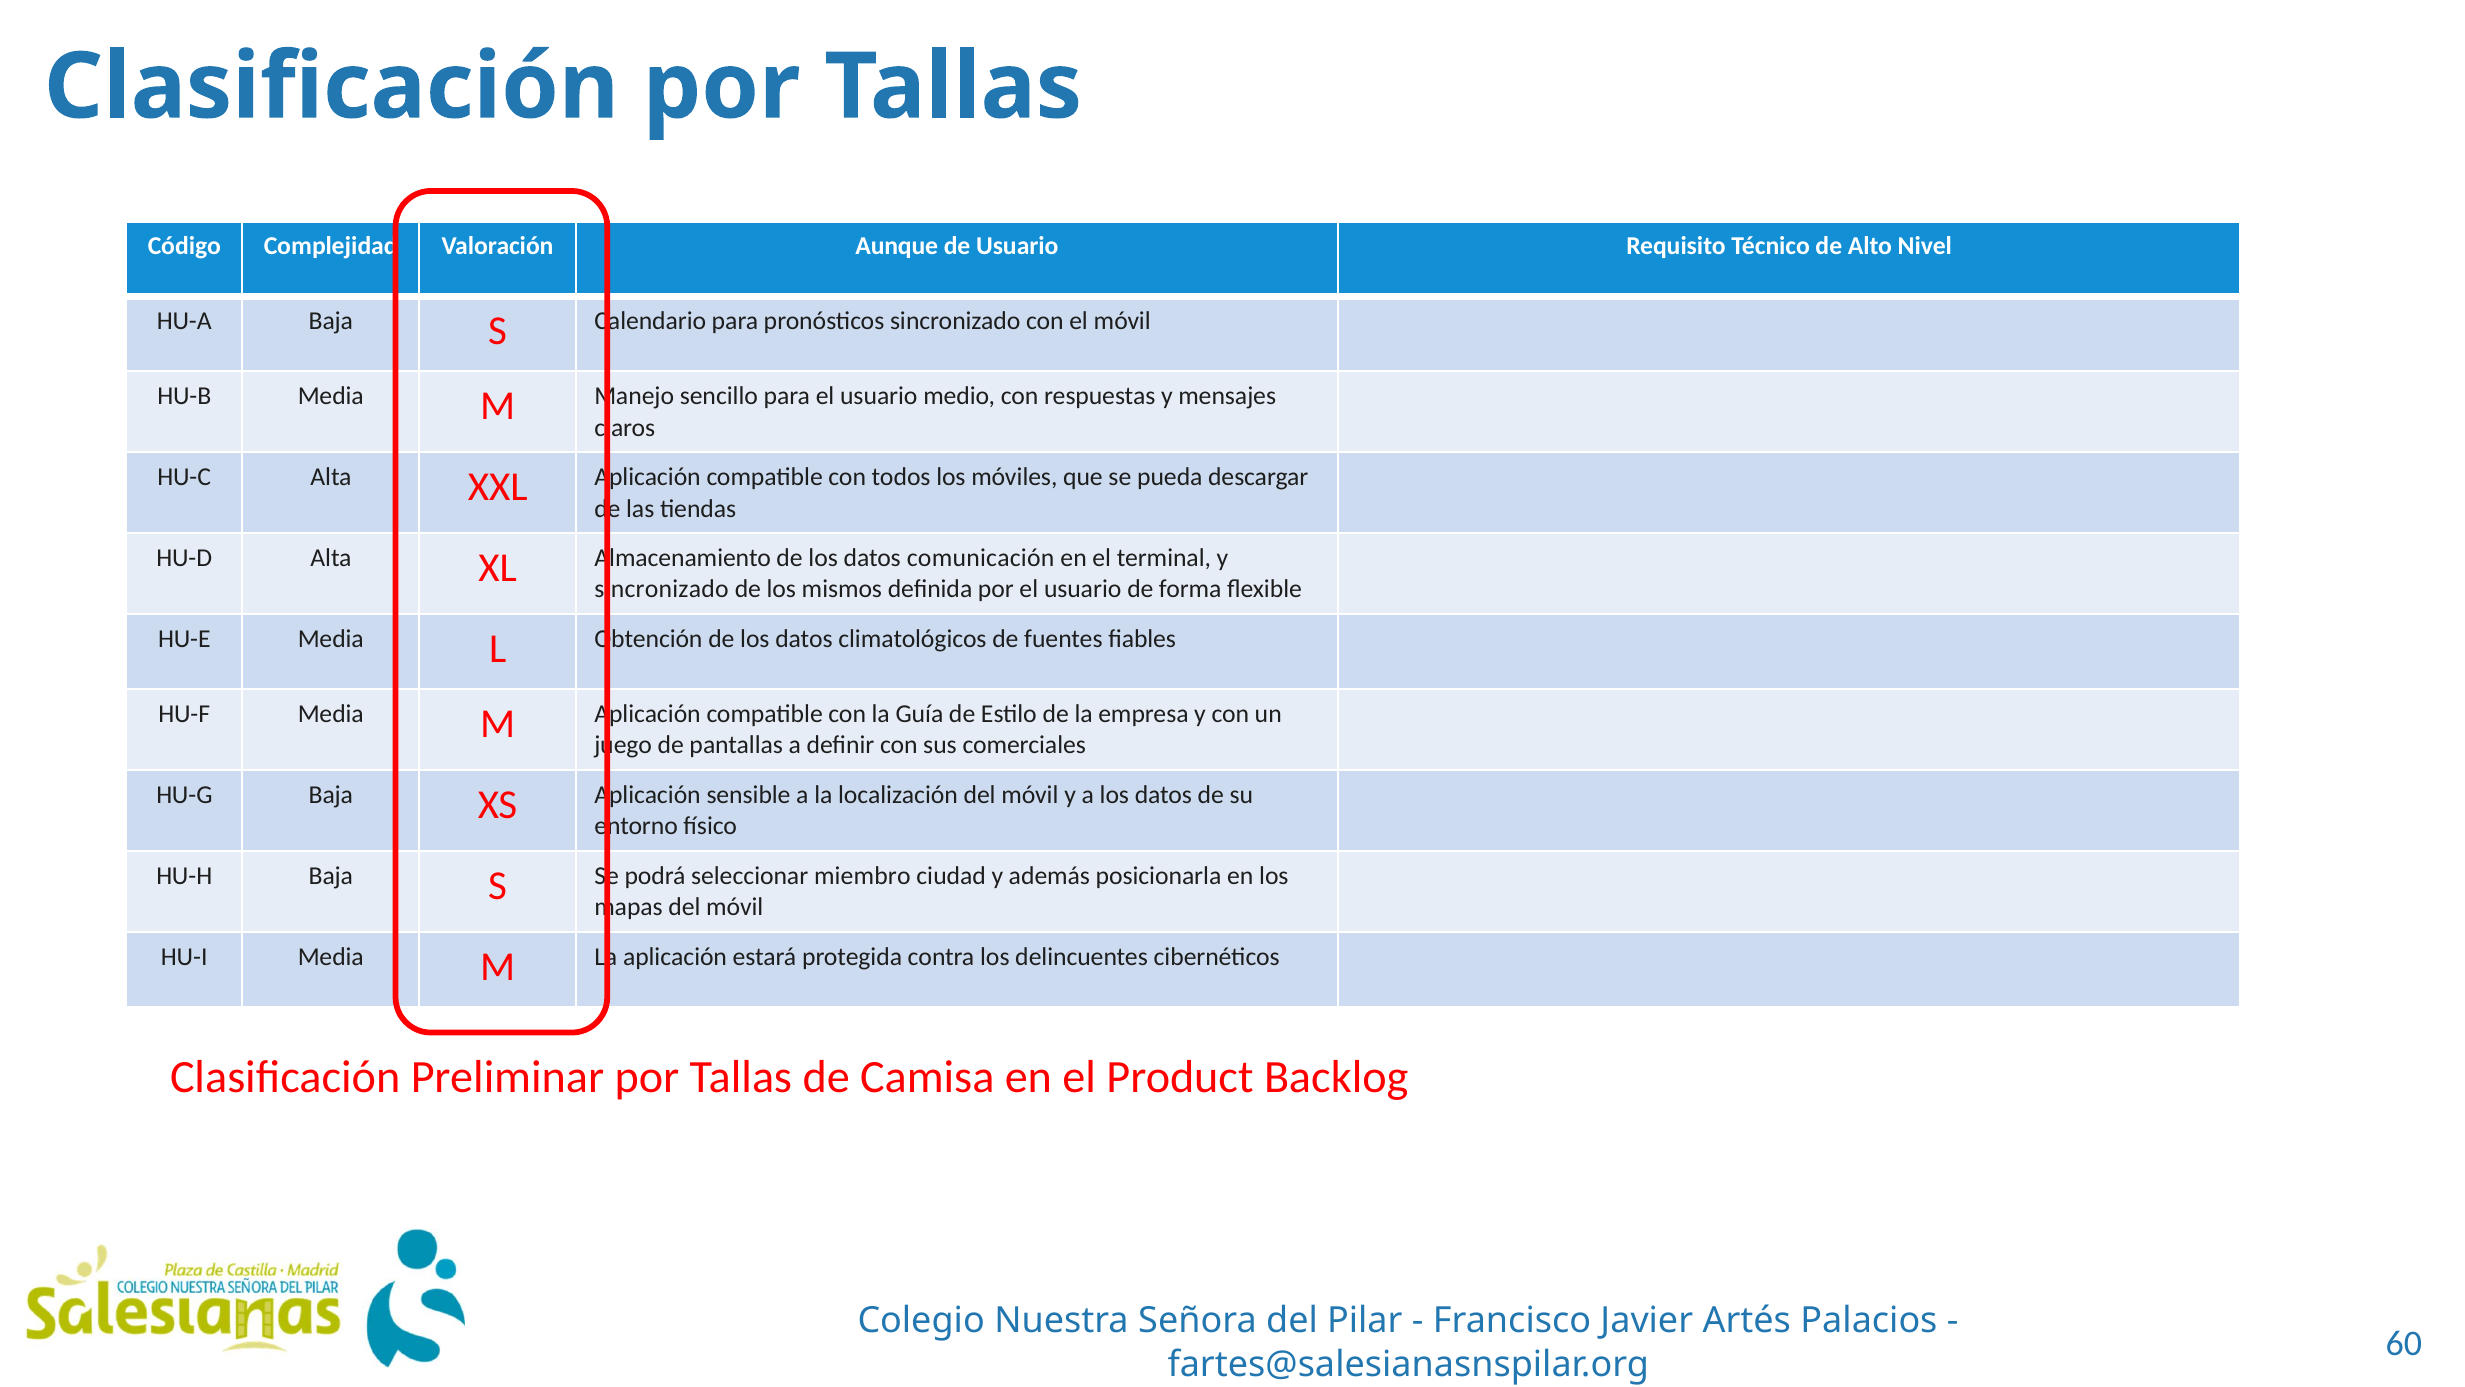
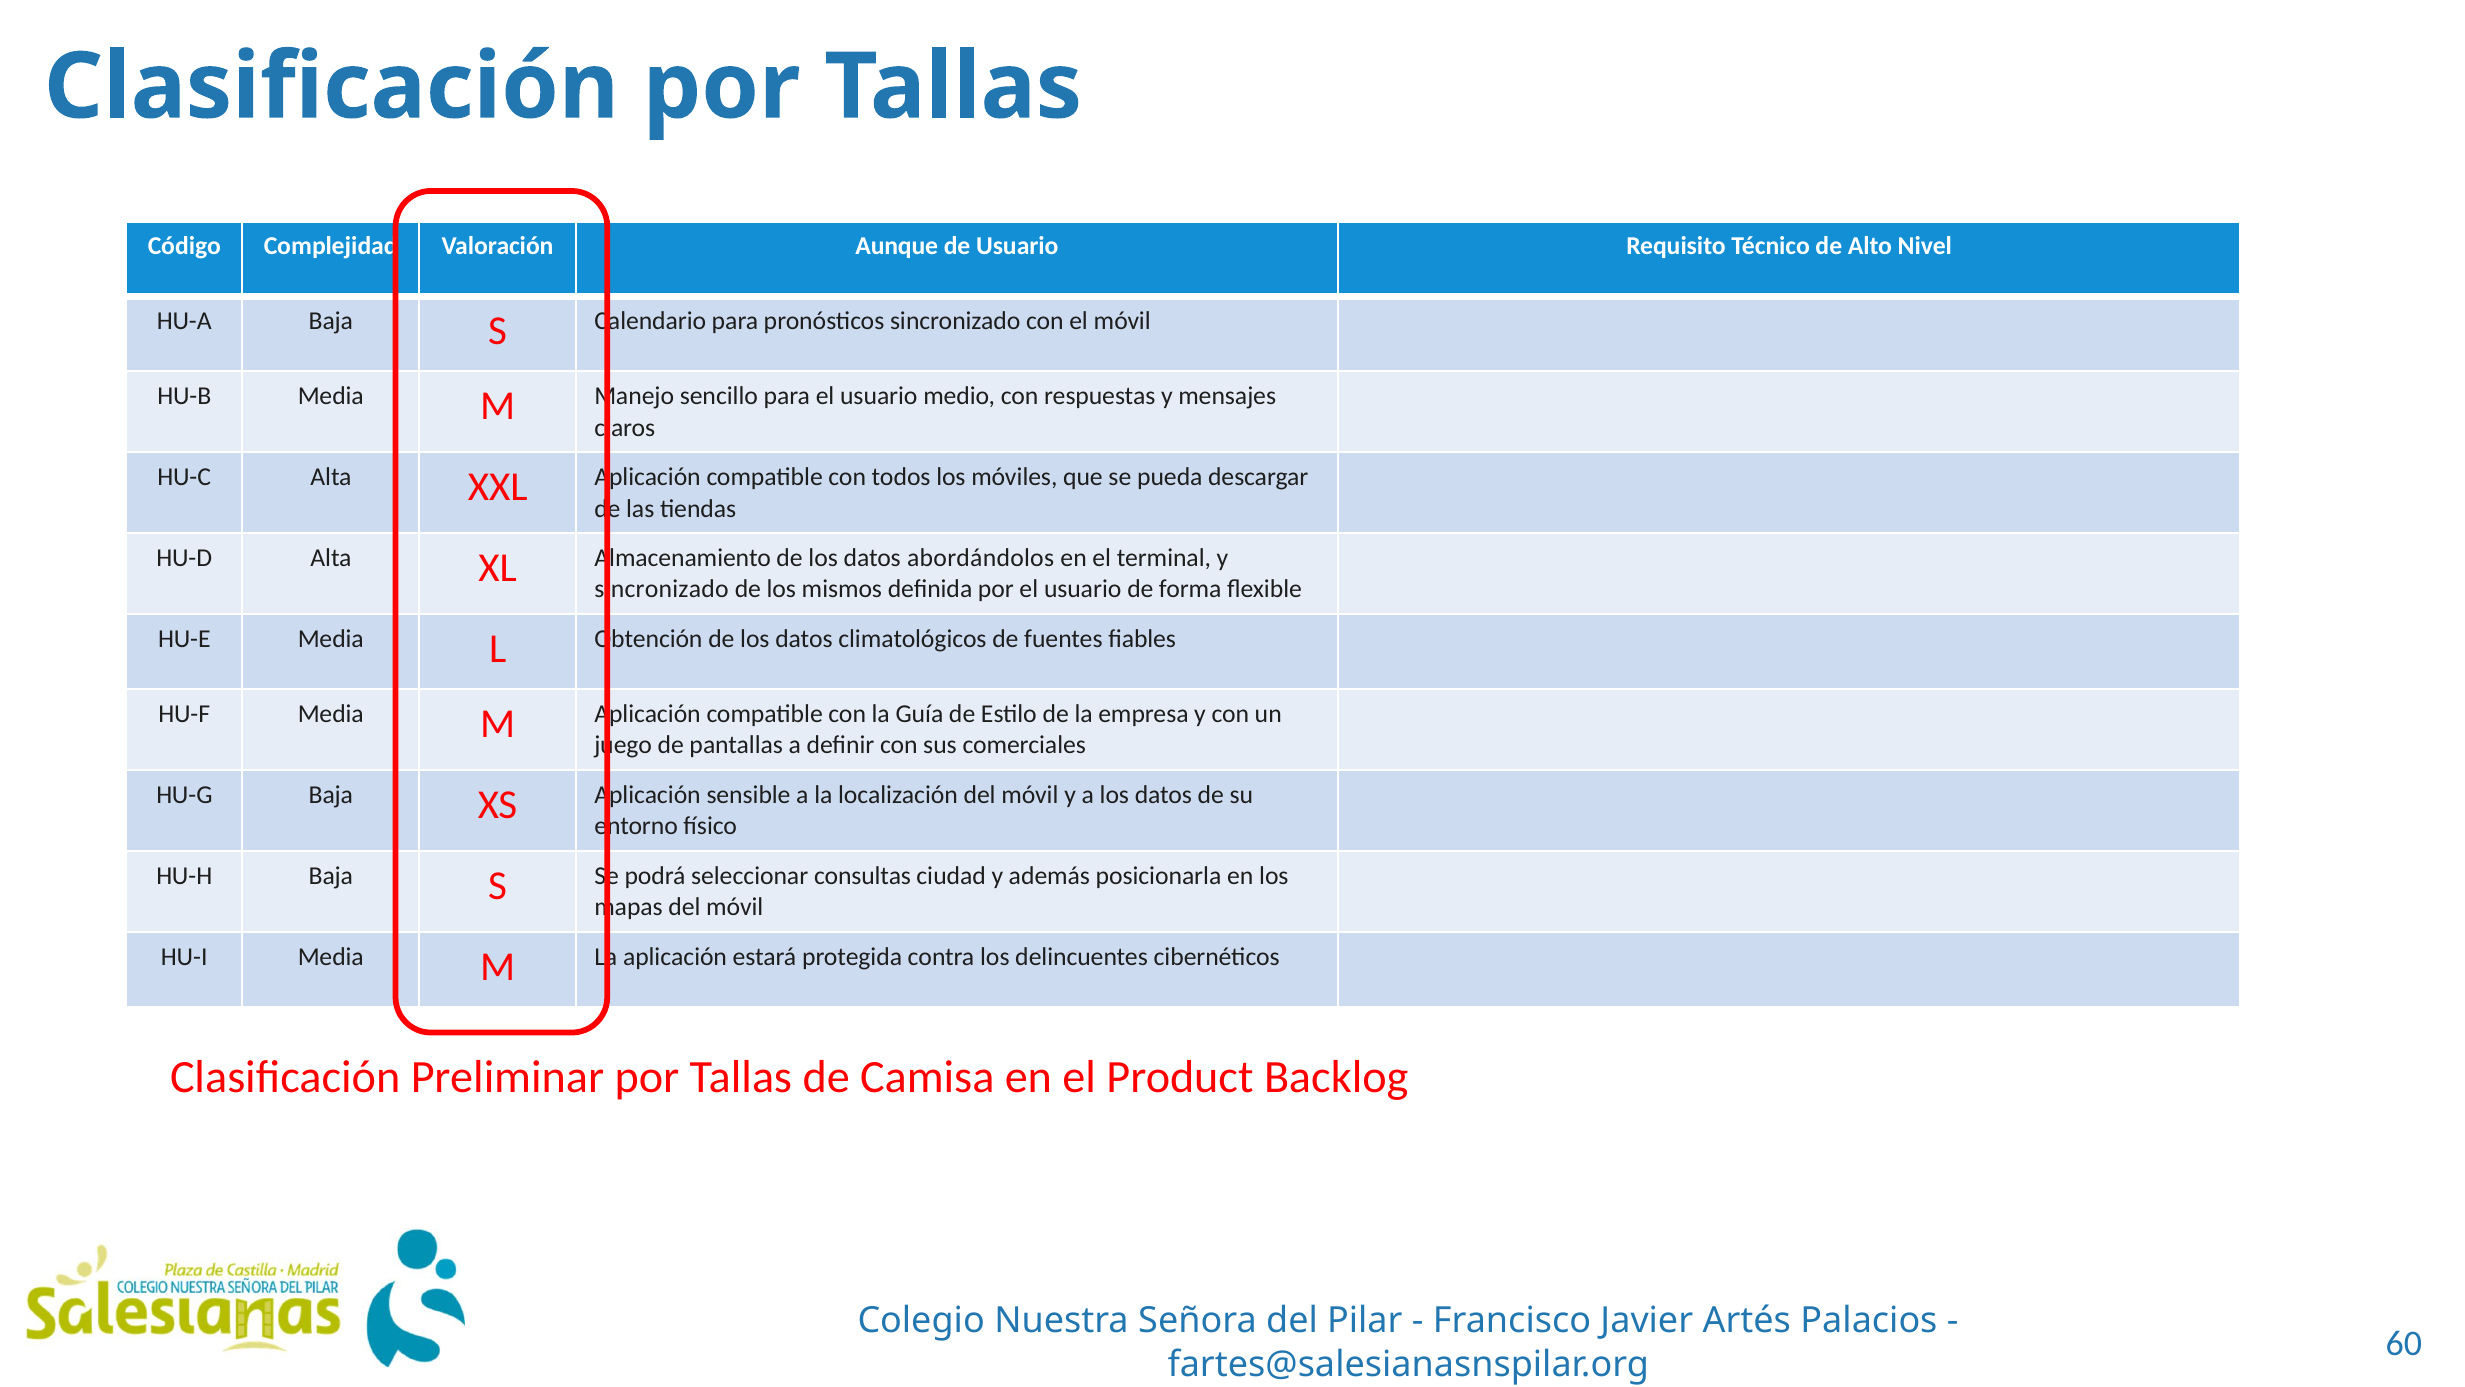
comunicación: comunicación -> abordándolos (981, 558)
miembro: miembro -> consultas (862, 876)
